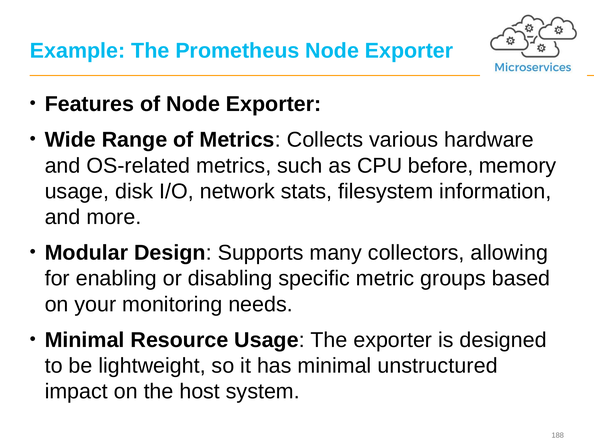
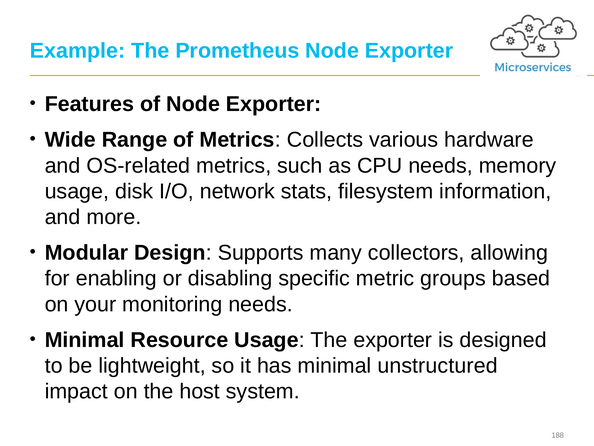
CPU before: before -> needs (441, 165)
